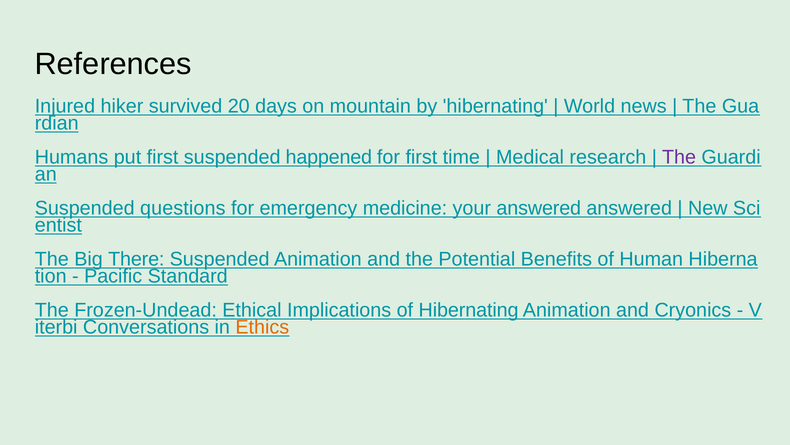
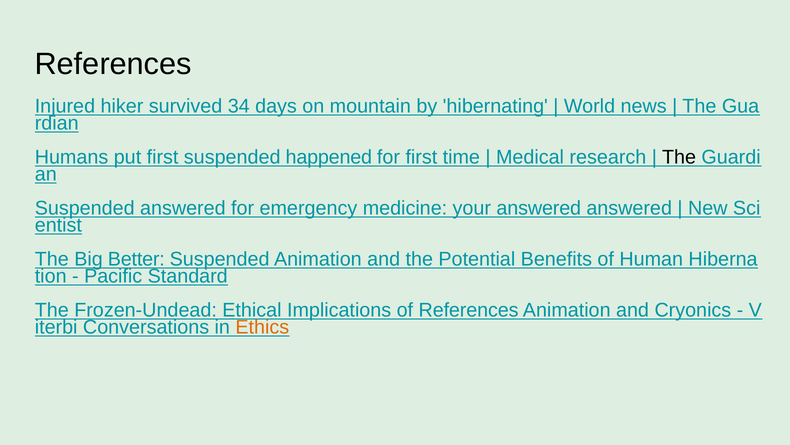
20: 20 -> 34 (239, 106)
The colour: purple -> black (679, 157)
Suspended questions: questions -> answered (183, 208)
There: There -> Better (136, 259)
of Hibernating: Hibernating -> References (469, 310)
